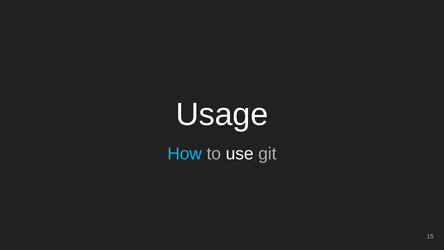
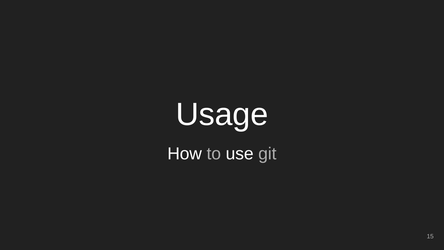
How colour: light blue -> white (185, 154)
